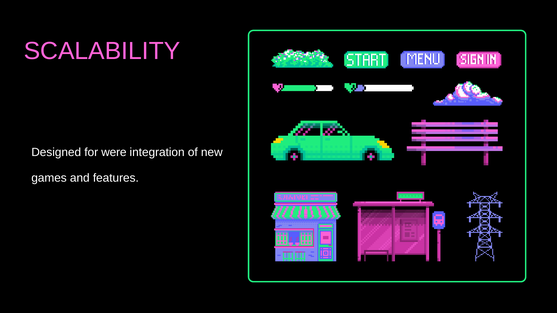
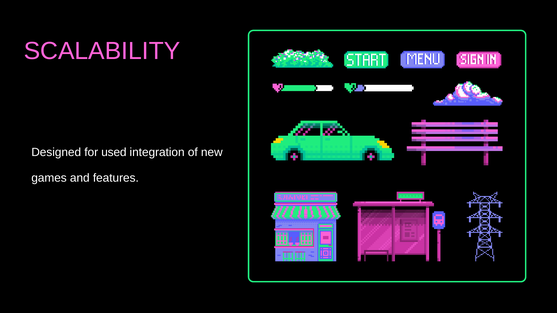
were: were -> used (114, 152)
